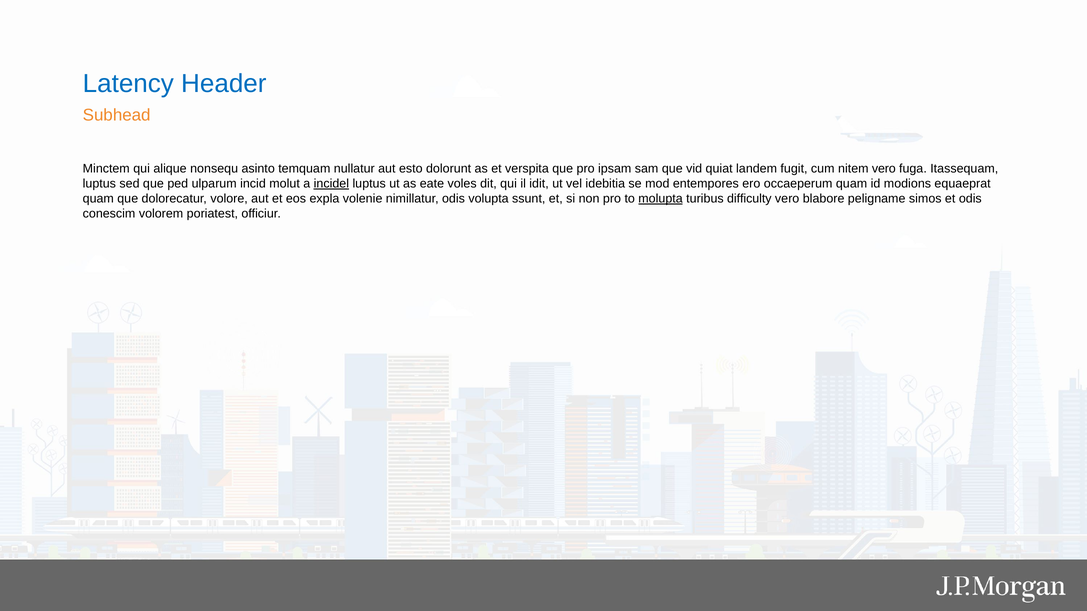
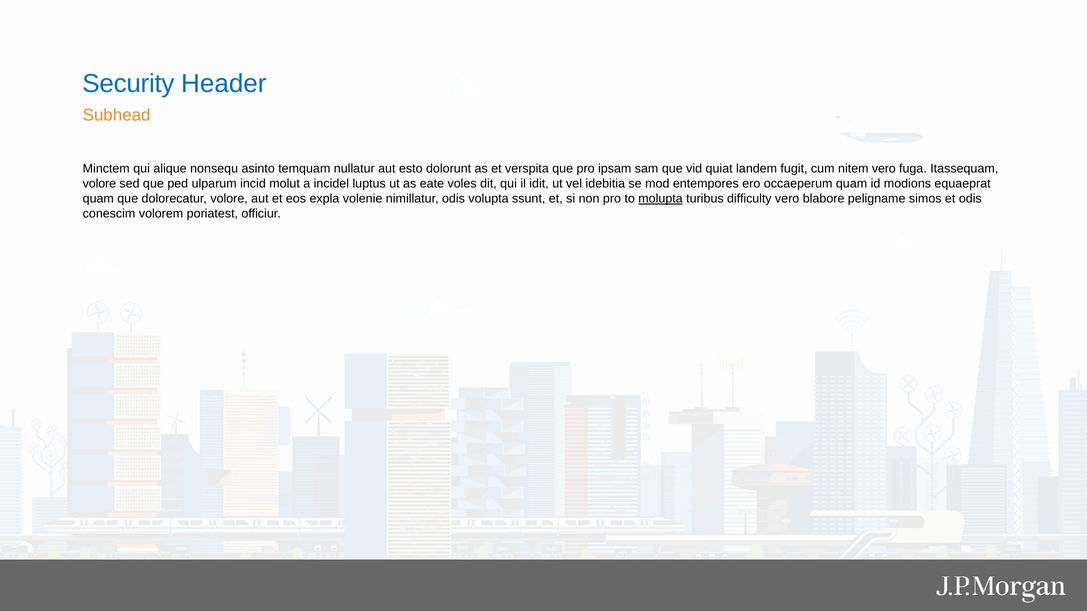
Latency: Latency -> Security (128, 84)
luptus: luptus -> volore (99, 184)
incidel underline: present -> none (331, 184)
